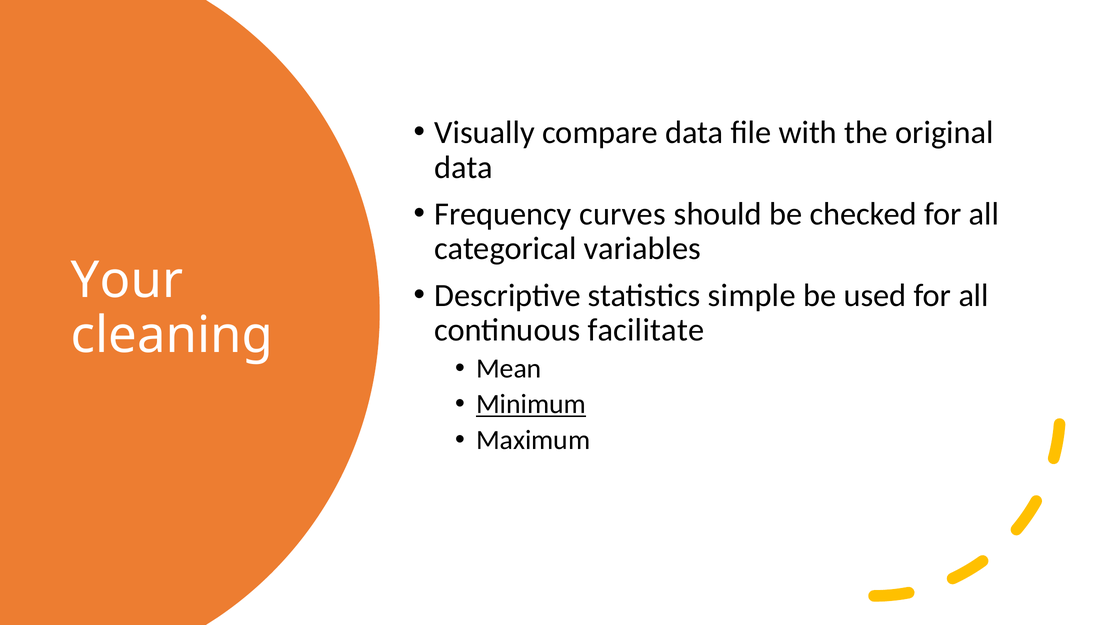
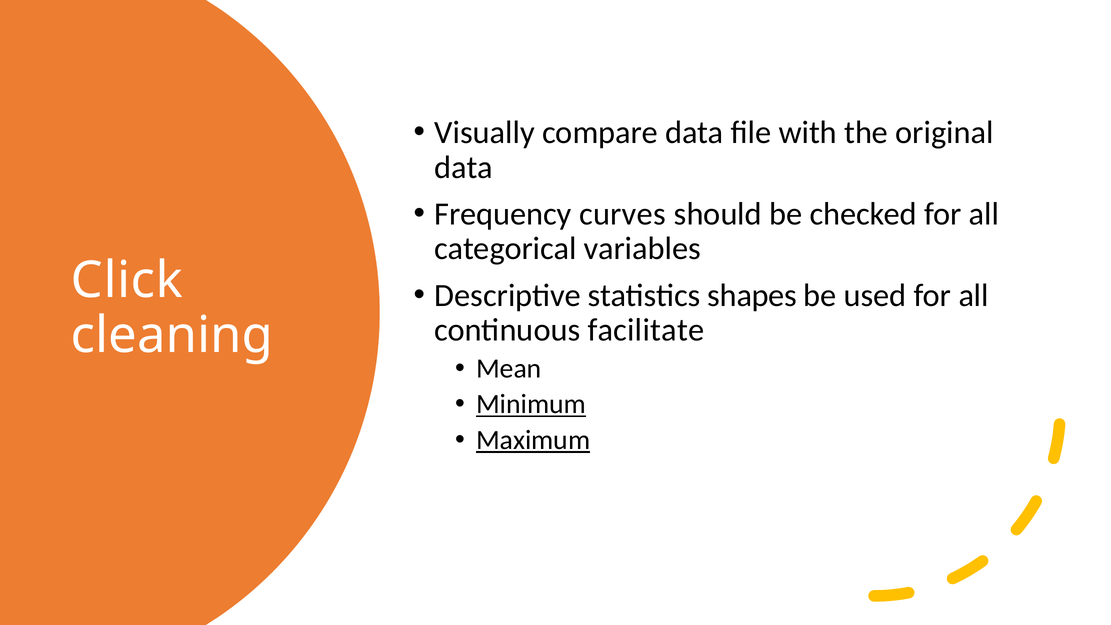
Your: Your -> Click (127, 281)
simple: simple -> shapes (752, 295)
Maximum underline: none -> present (533, 440)
